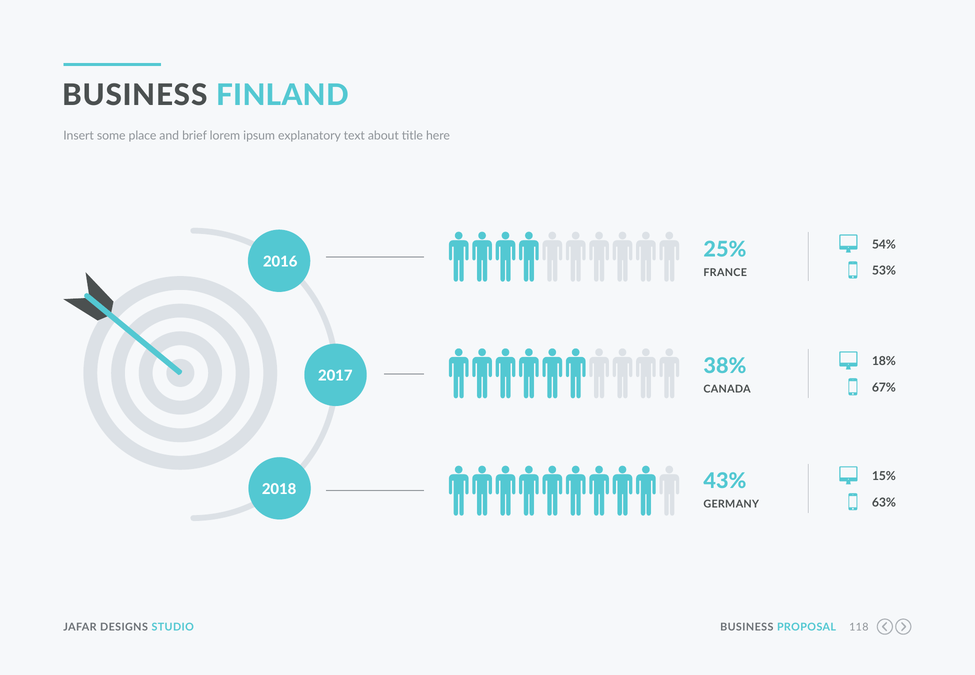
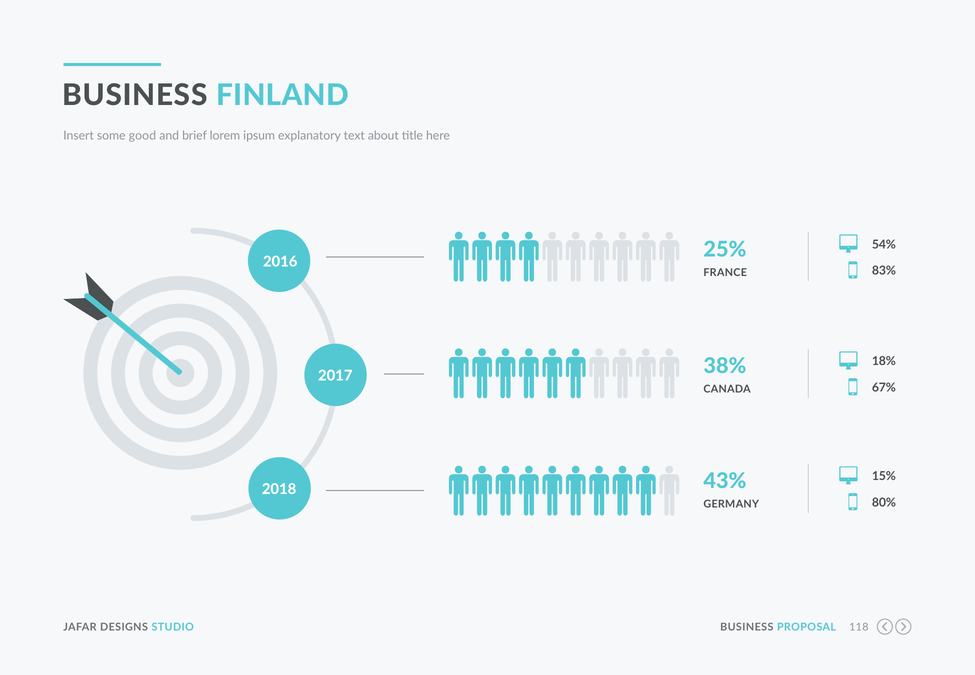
place: place -> good (142, 136)
53%: 53% -> 83% (884, 271)
63%: 63% -> 80% (884, 502)
